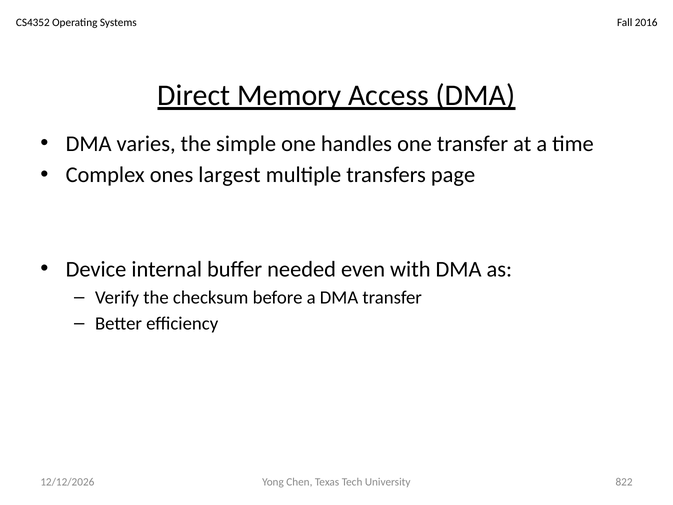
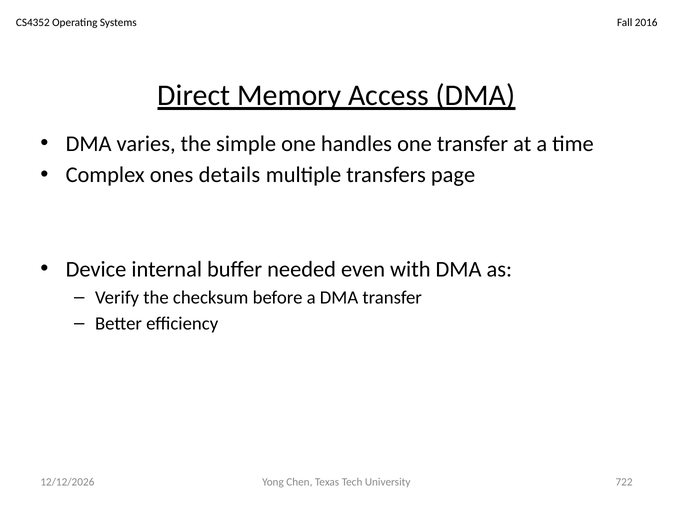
largest: largest -> details (229, 175)
822: 822 -> 722 (624, 482)
